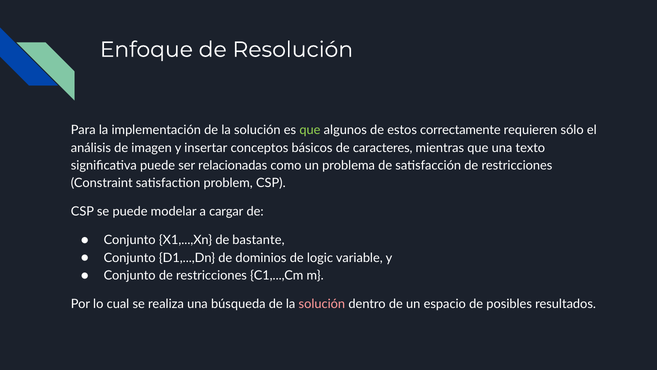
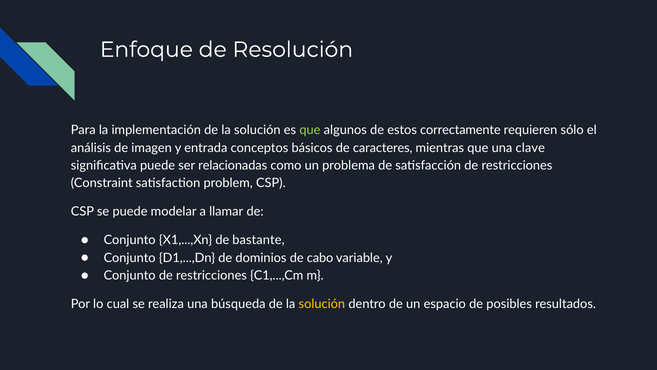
insertar: insertar -> entrada (206, 148)
texto: texto -> clave (530, 148)
cargar: cargar -> llamar (226, 211)
logic: logic -> cabo (320, 258)
solución colour: pink -> yellow (322, 304)
